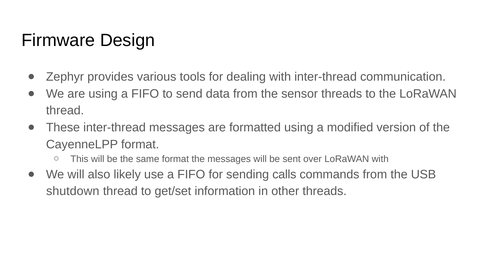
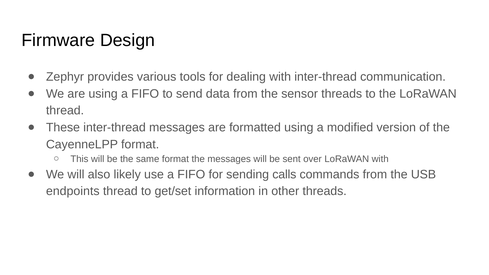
shutdown: shutdown -> endpoints (73, 191)
